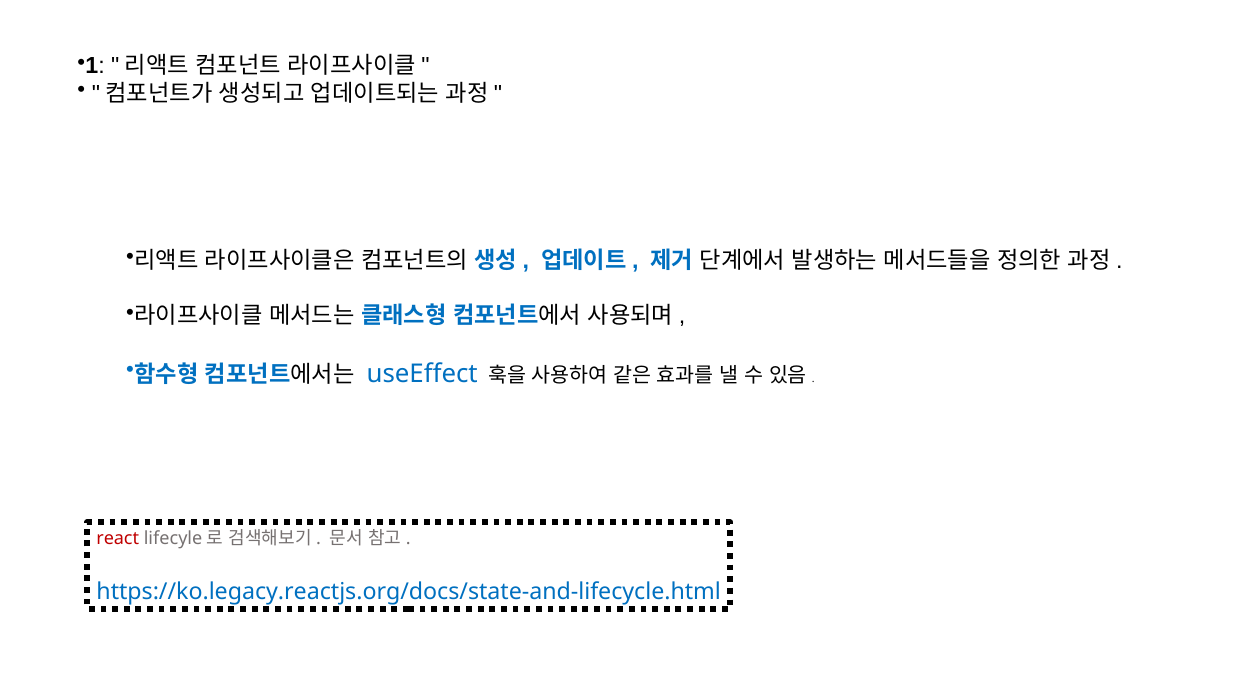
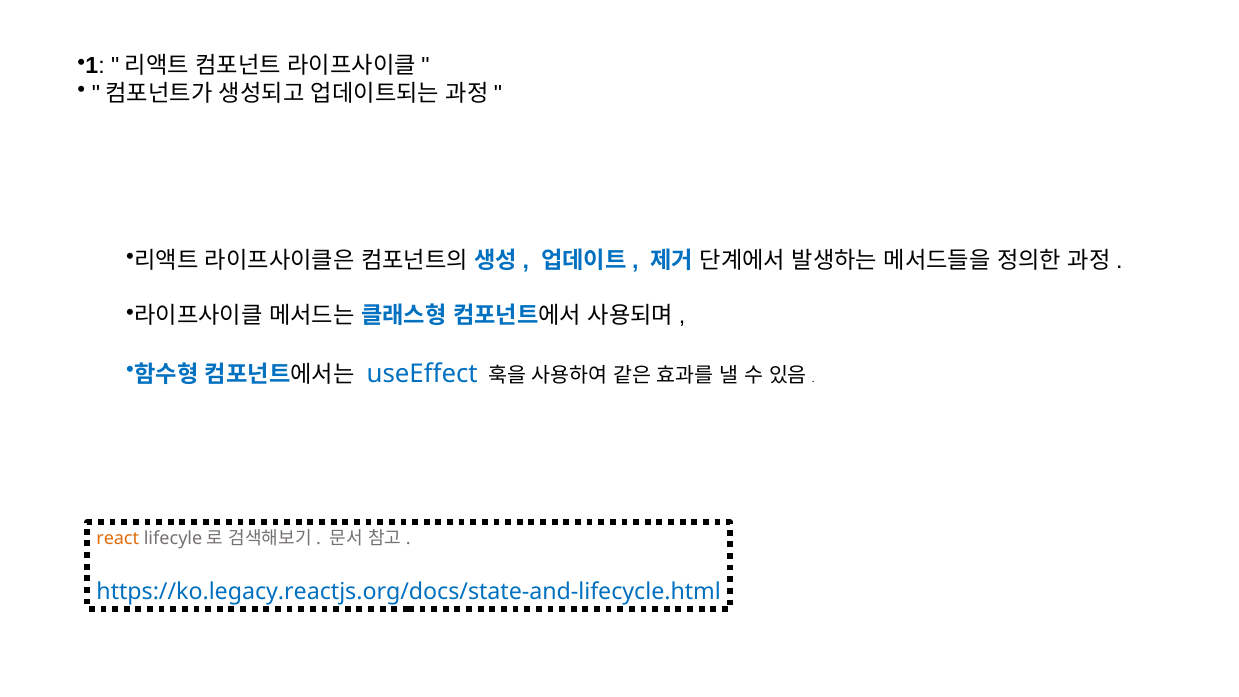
react colour: red -> orange (118, 539)
